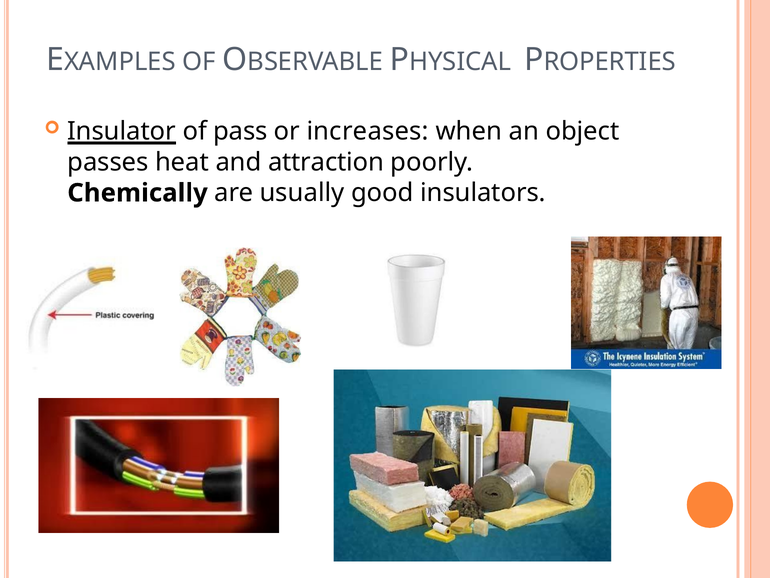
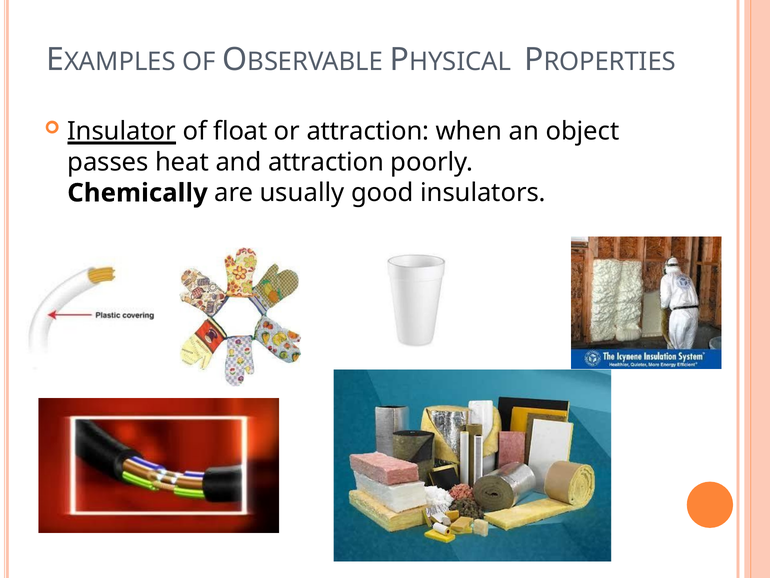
pass: pass -> float (240, 131)
or increases: increases -> attraction (368, 131)
